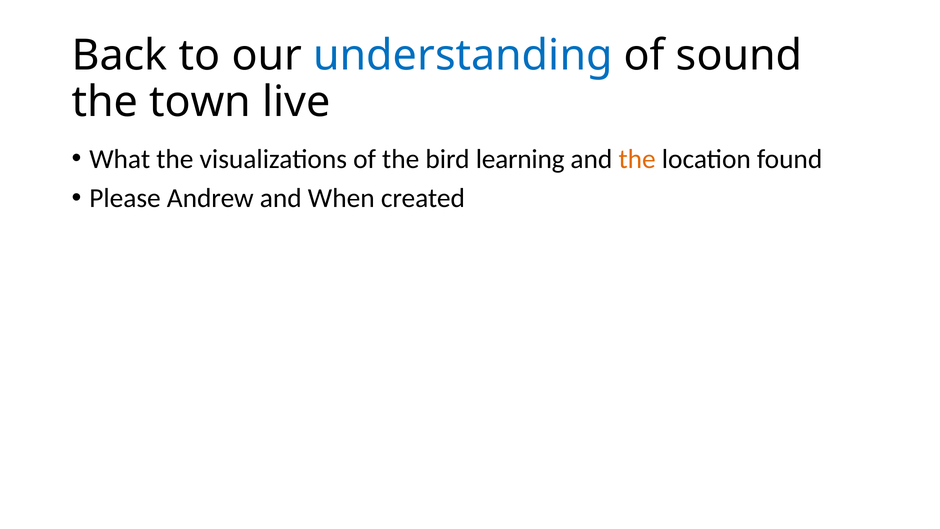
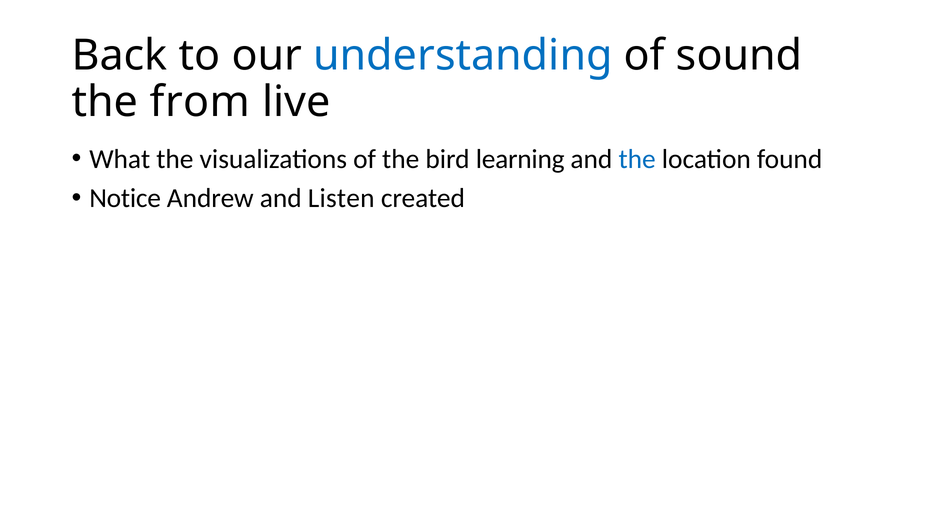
town: town -> from (200, 102)
the colour: orange -> blue (637, 159)
Please: Please -> Notice (125, 198)
When: When -> Listen (341, 198)
